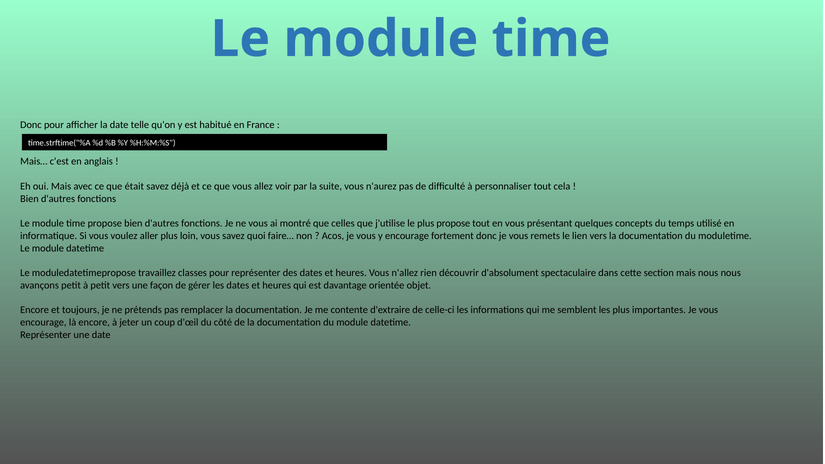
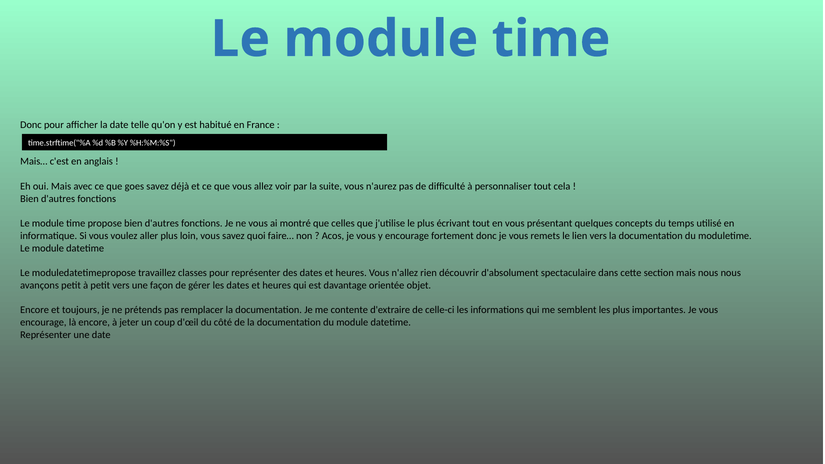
était: était -> goes (134, 186)
plus propose: propose -> écrivant (453, 223)
